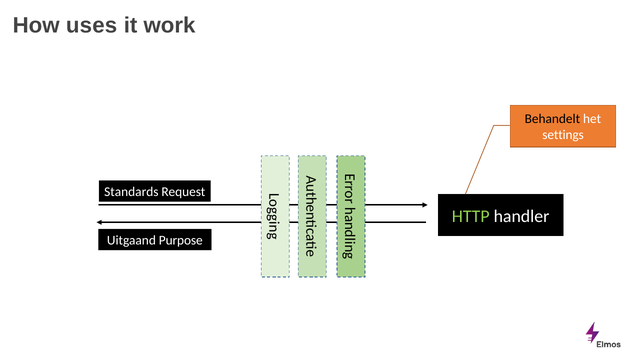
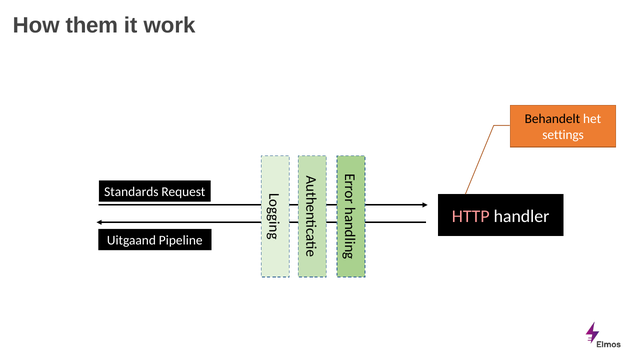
uses: uses -> them (92, 25)
HTTP colour: light green -> pink (471, 216)
Purpose: Purpose -> Pipeline (181, 241)
